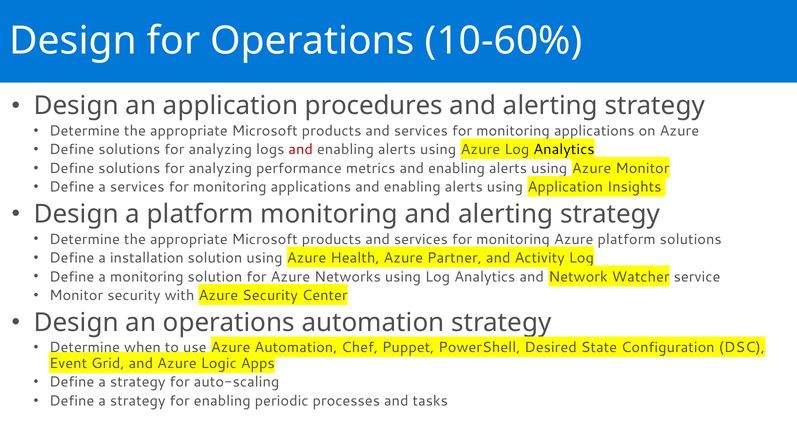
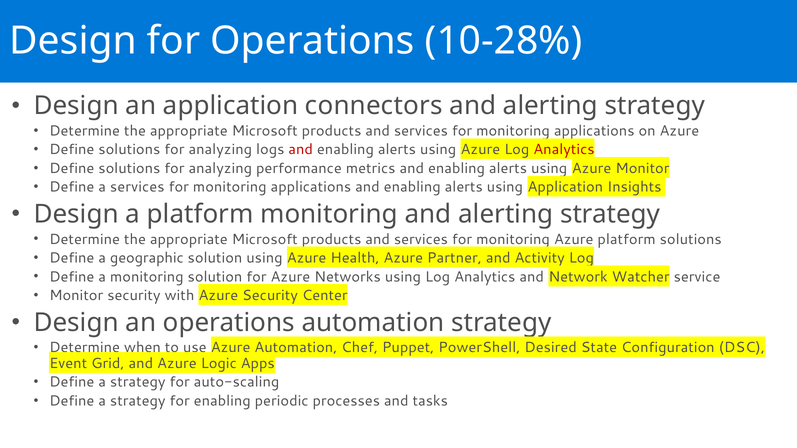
10-60%: 10-60% -> 10-28% (504, 41)
procedures: procedures -> connectors (374, 106)
Analytics colour: black -> red (564, 150)
installation: installation -> geographic (147, 258)
